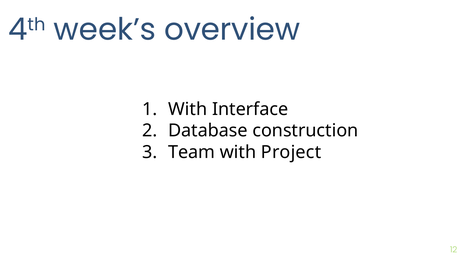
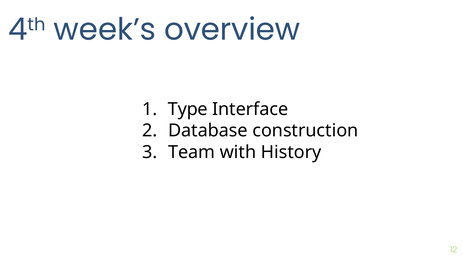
With: With -> Type (188, 109)
Project: Project -> History (291, 153)
